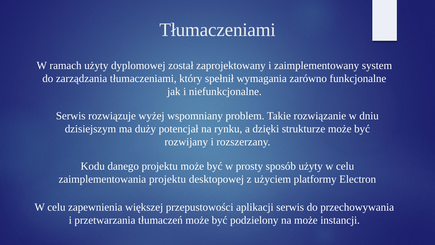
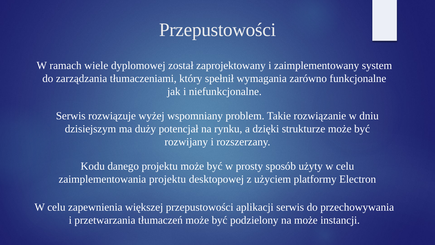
Tłumaczeniami: Tłumaczeniami -> Przepustowości (218, 30)
ramach użyty: użyty -> wiele (96, 65)
